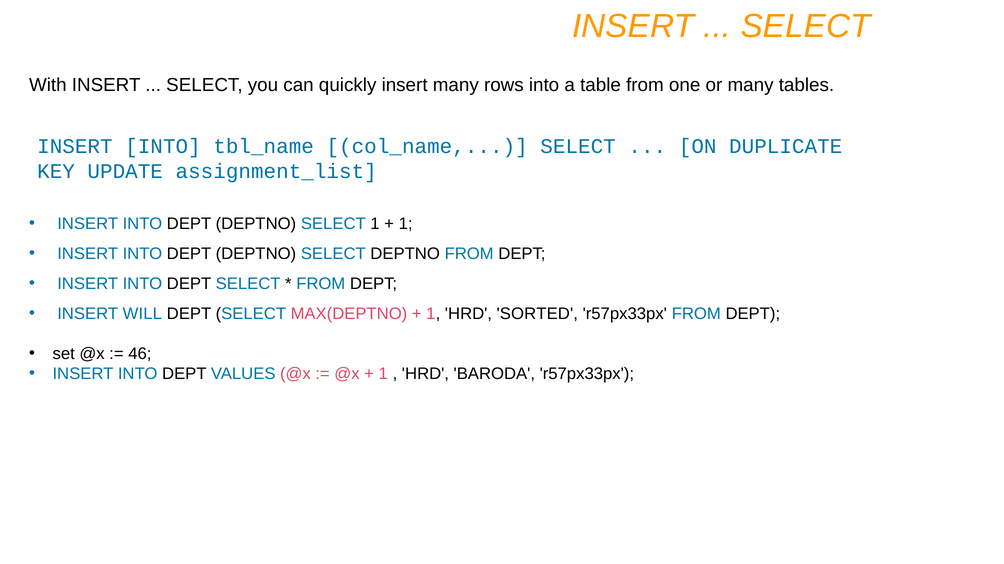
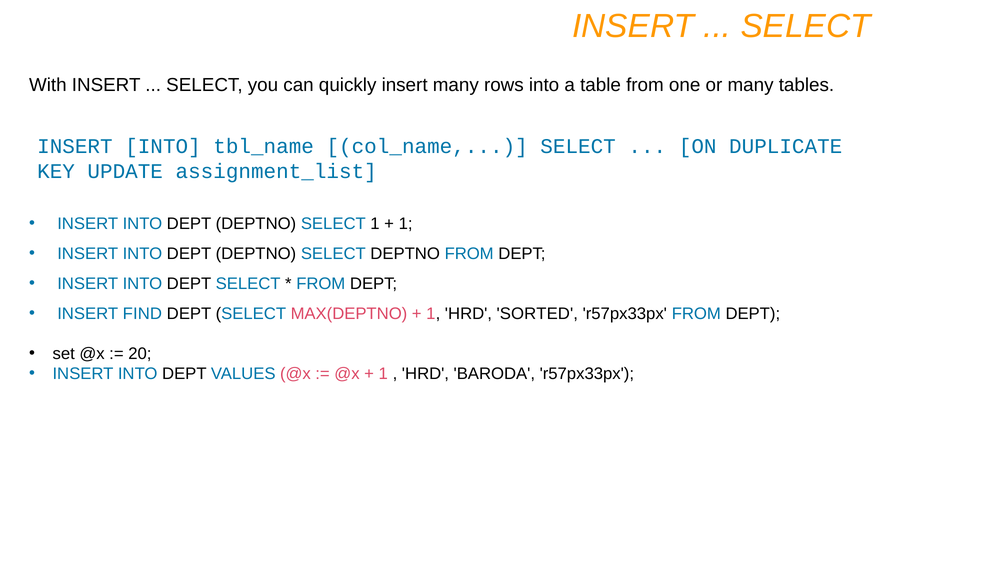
WILL: WILL -> FIND (142, 314)
46: 46 -> 20 (140, 354)
